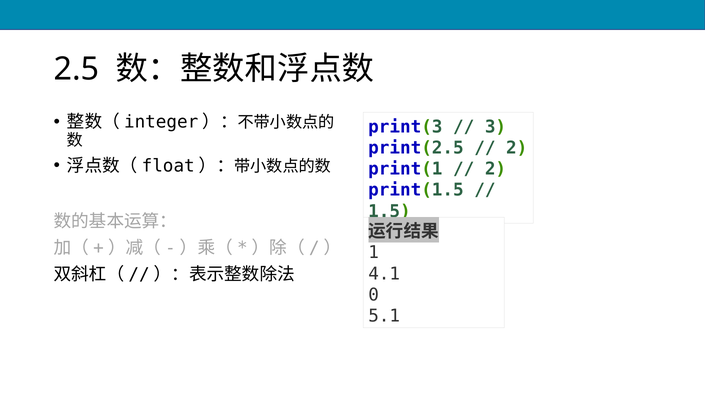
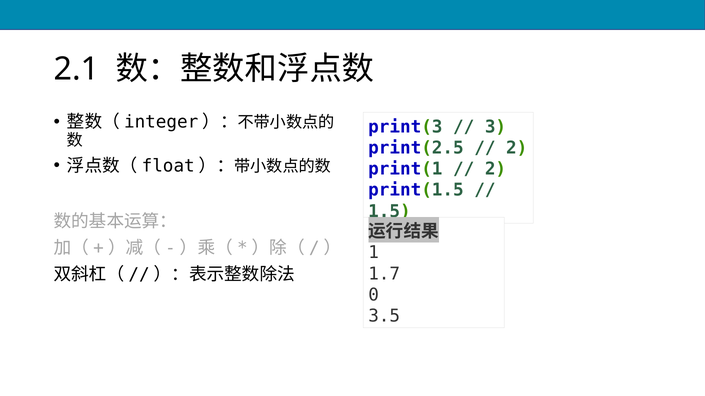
2.5: 2.5 -> 2.1 (77, 69)
4.1: 4.1 -> 1.7 (384, 274)
5.1: 5.1 -> 3.5 (384, 316)
